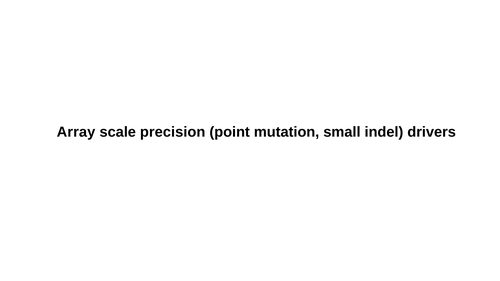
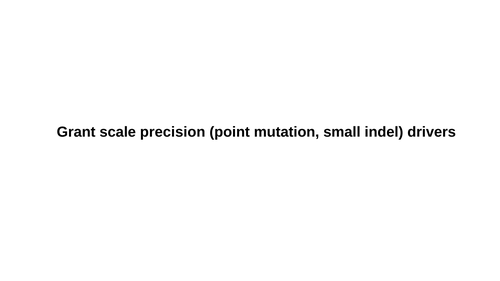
Array: Array -> Grant (76, 132)
